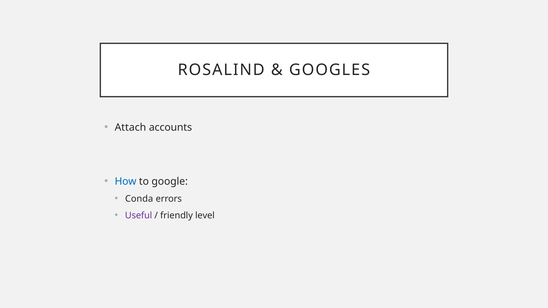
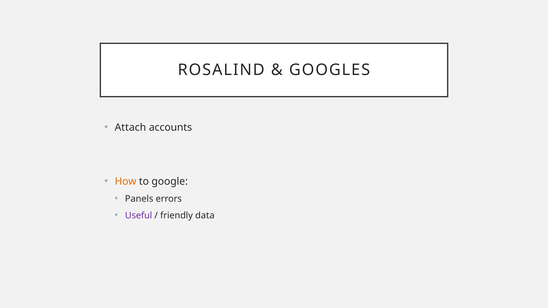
How colour: blue -> orange (126, 182)
Conda: Conda -> Panels (139, 199)
level: level -> data (205, 216)
